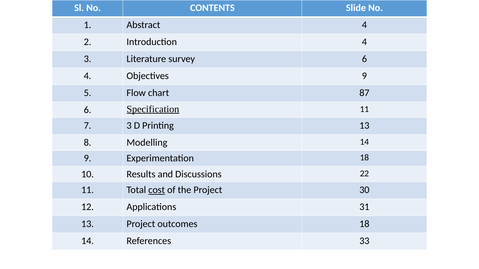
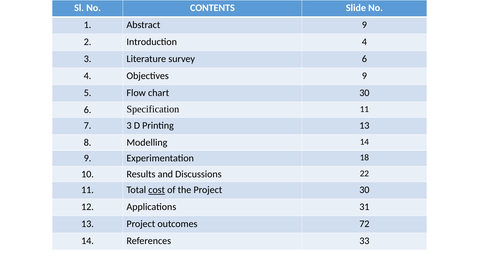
Abstract 4: 4 -> 9 (364, 25)
chart 87: 87 -> 30 (364, 93)
Specification underline: present -> none (153, 109)
outcomes 18: 18 -> 72 (364, 224)
